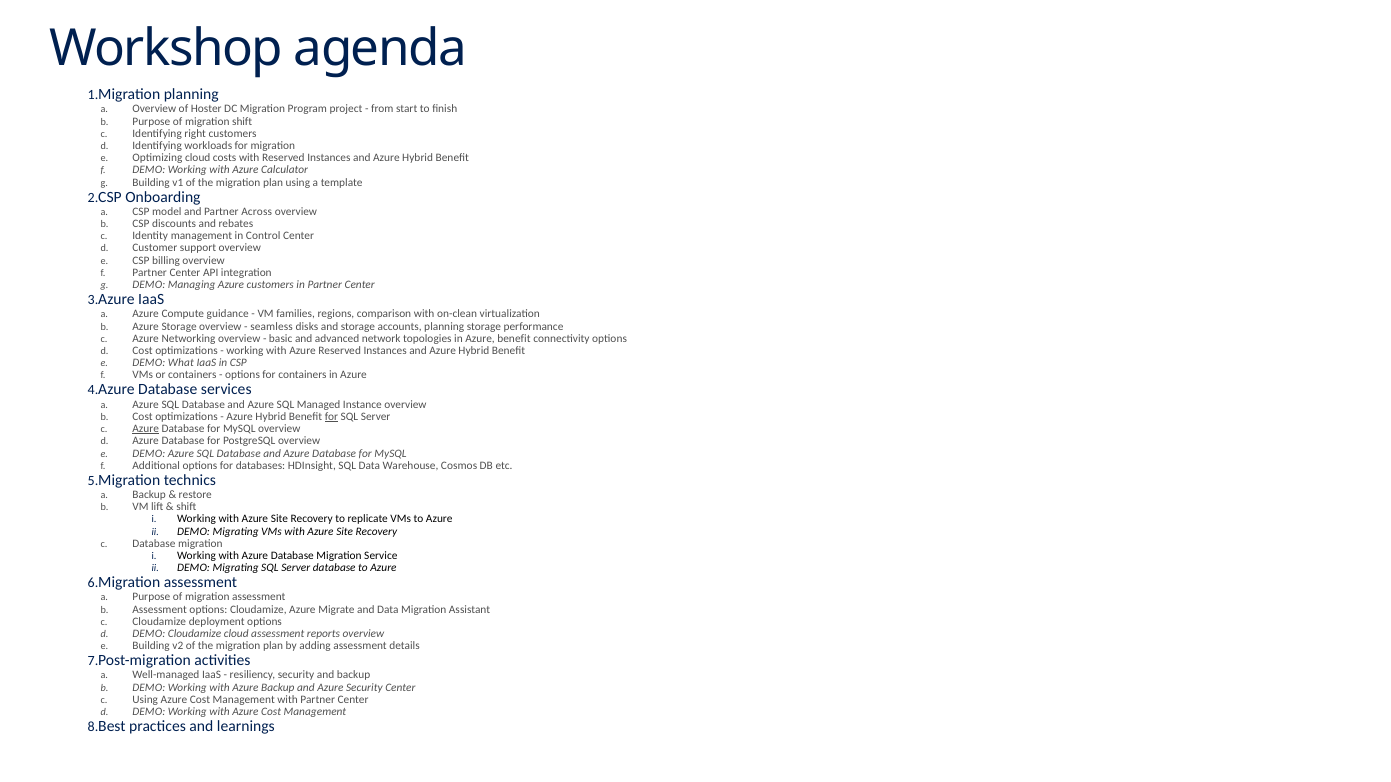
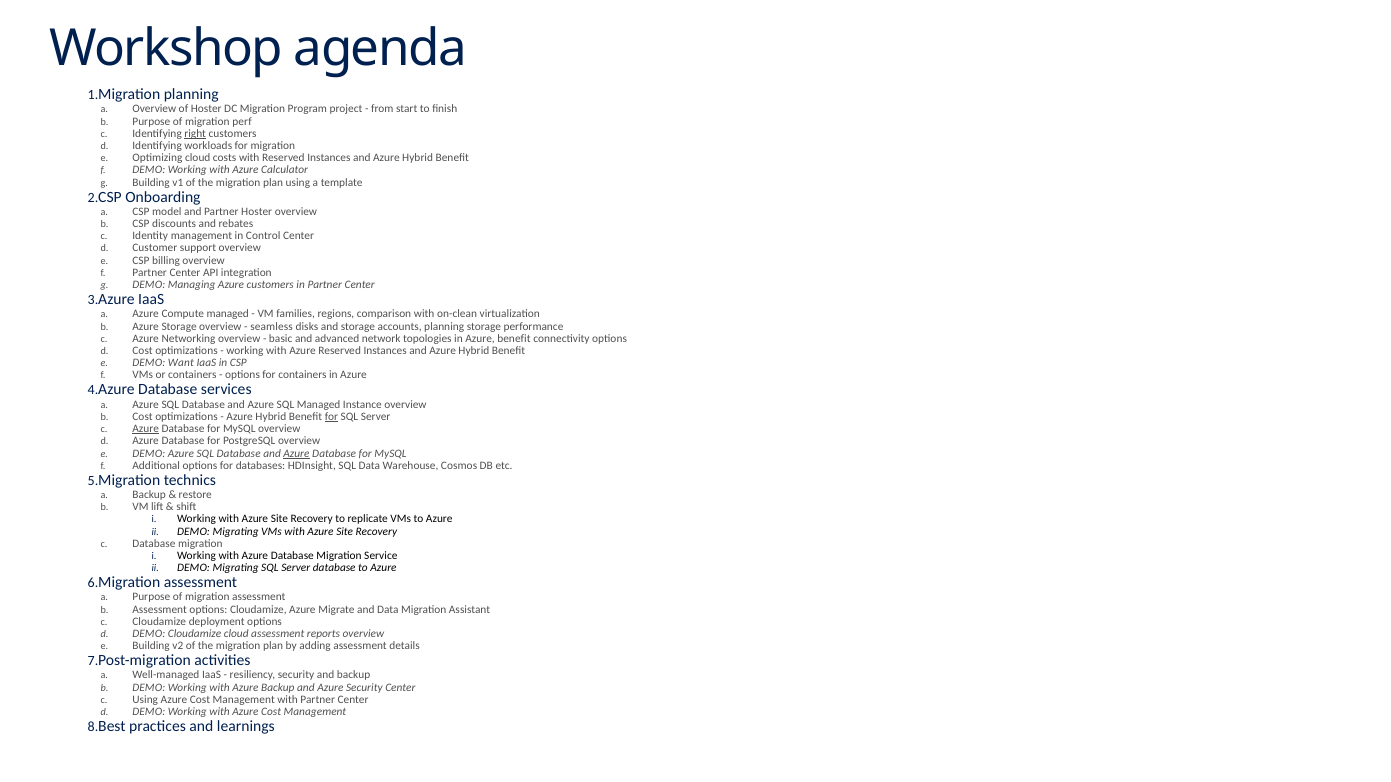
migration shift: shift -> perf (242, 121)
right underline: none -> present (195, 134)
Partner Across: Across -> Hoster (257, 212)
Compute guidance: guidance -> managed (228, 314)
What: What -> Want (181, 363)
Azure underline: none -> present (296, 453)
